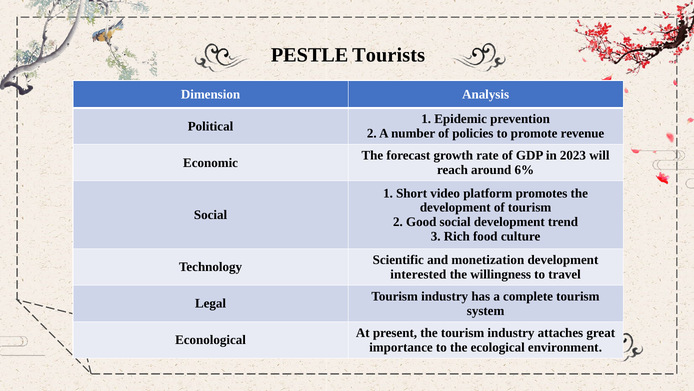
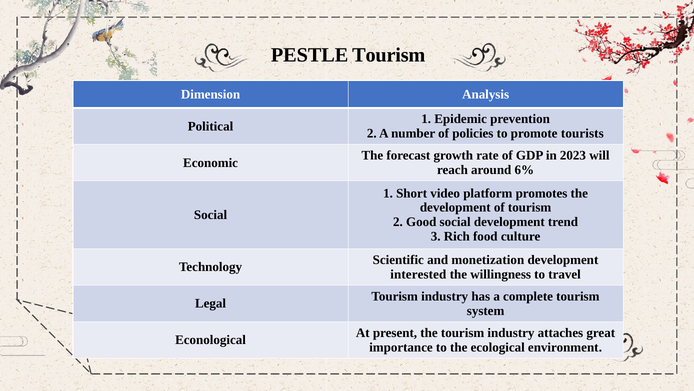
PESTLE Tourists: Tourists -> Tourism (389, 55)
revenue: revenue -> tourists (582, 133)
